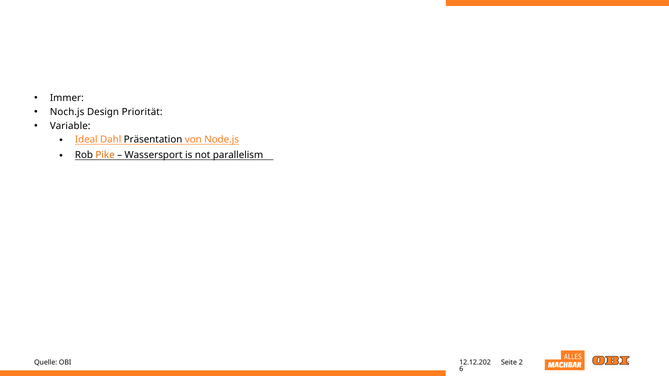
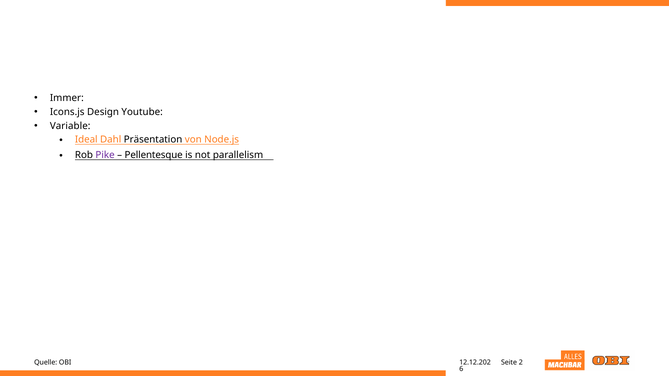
Noch.js: Noch.js -> Icons.js (67, 112)
Priorität: Priorität -> Youtube (142, 112)
Pike colour: orange -> purple (105, 155)
Wassersport: Wassersport -> Pellentesque (154, 155)
